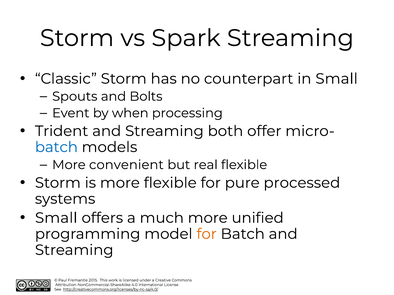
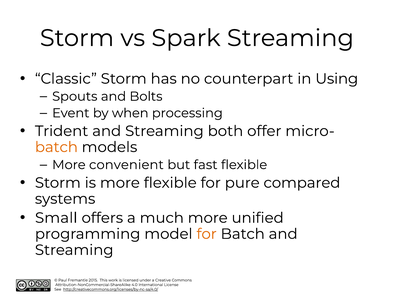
in Small: Small -> Using (337, 79)
batch colour: blue -> orange (56, 147)
real: real -> fast (206, 165)
processed: processed -> compared (302, 183)
